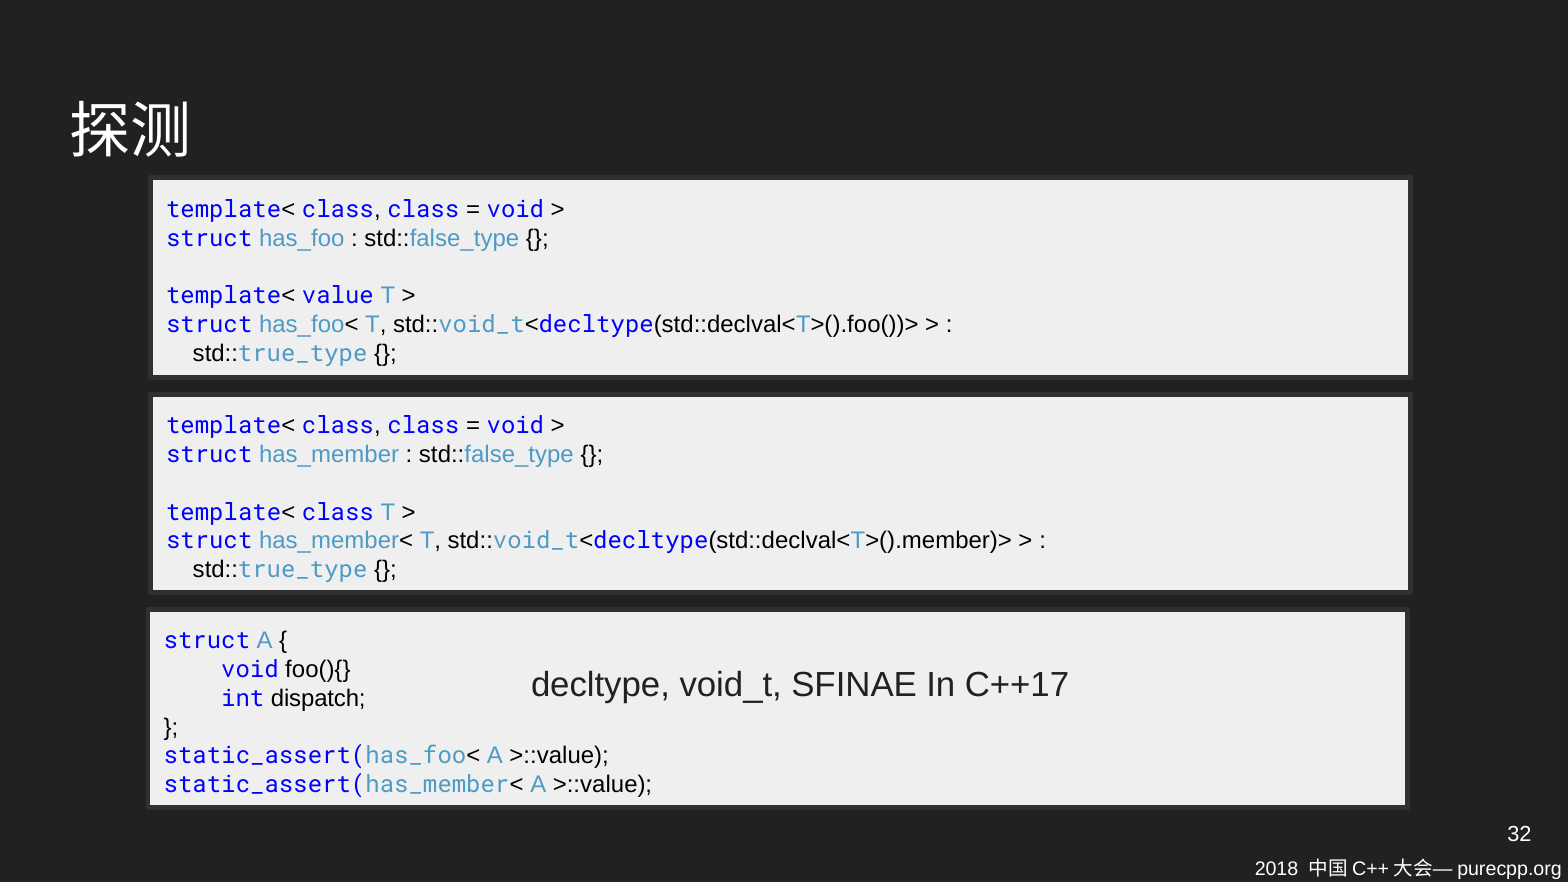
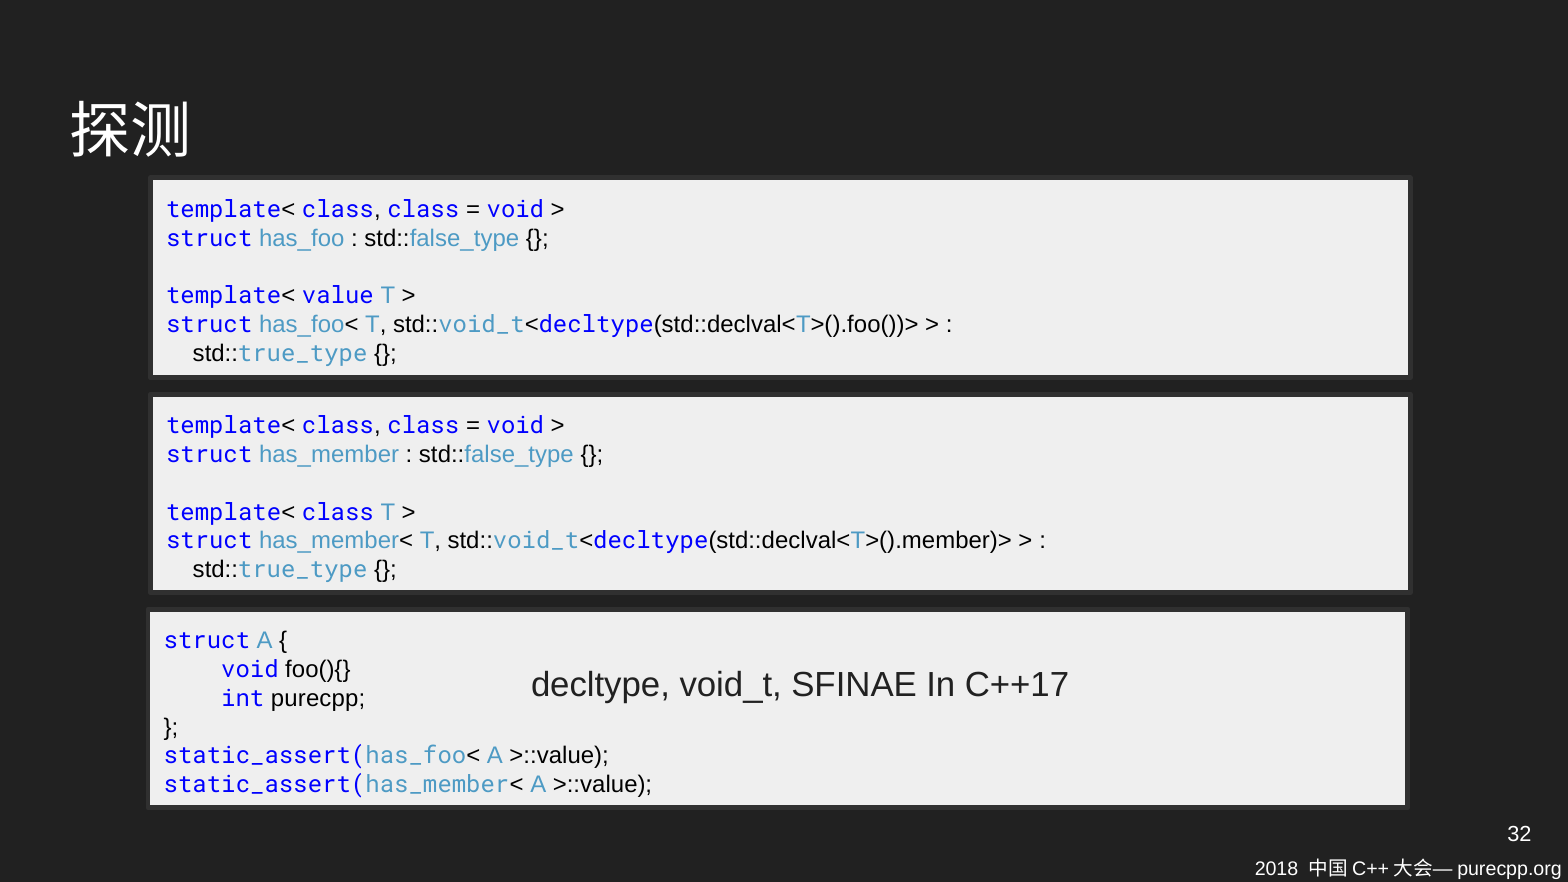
dispatch: dispatch -> purecpp (318, 698)
